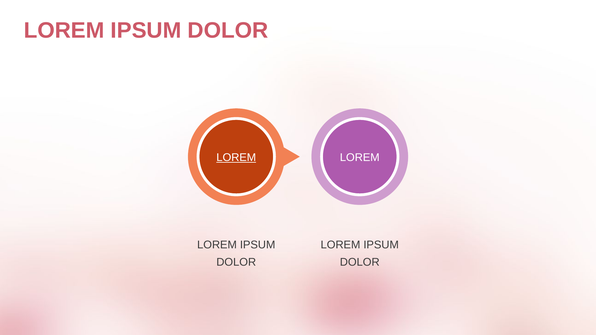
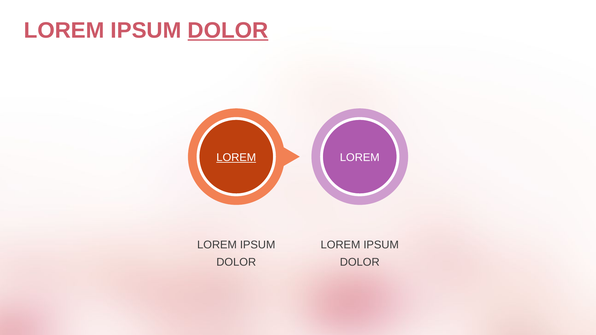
DOLOR underline: none -> present (228, 31)
